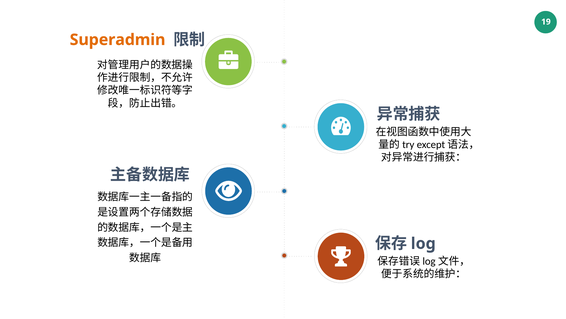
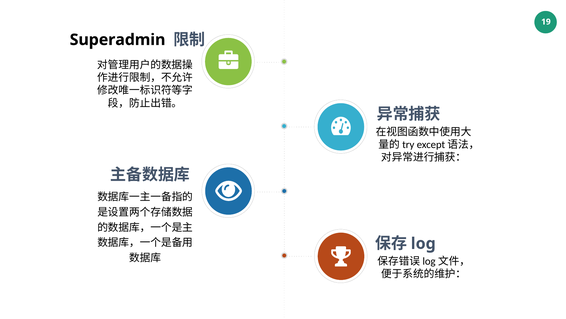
Superadmin colour: orange -> black (118, 40)
